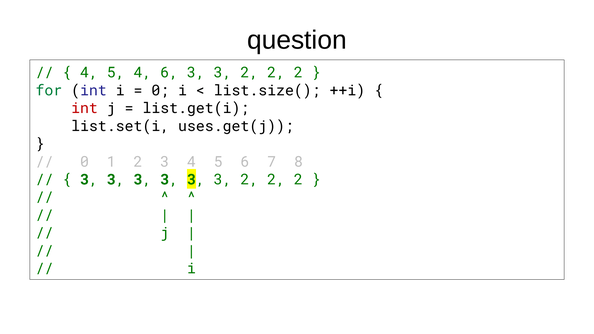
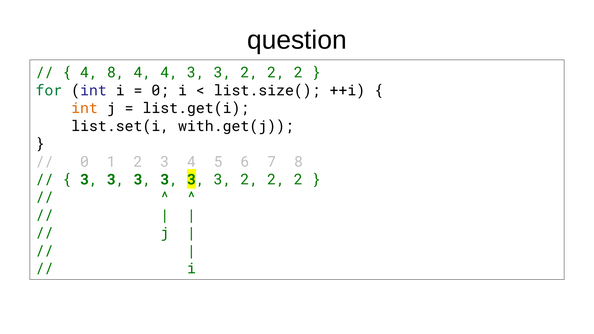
5: 5 -> 8 (116, 73)
4 6: 6 -> 4 (169, 73)
int colour: red -> orange (85, 108)
uses.get(j: uses.get(j -> with.get(j (236, 126)
